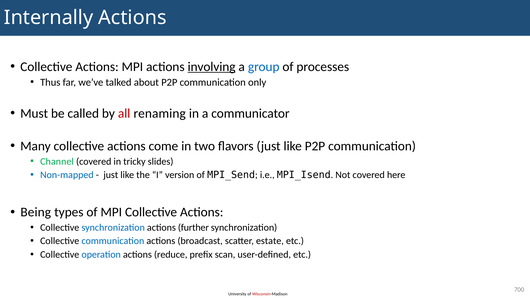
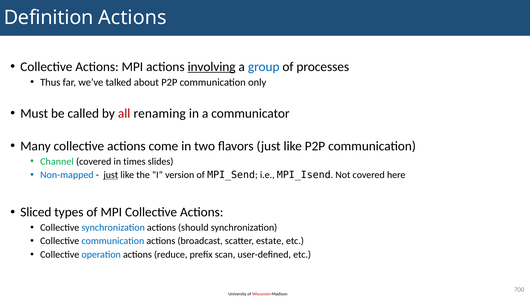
Internally: Internally -> Definition (49, 18)
tricky: tricky -> times (134, 161)
just underline: none -> present (111, 175)
Being: Being -> Sliced (36, 212)
further: further -> should (193, 228)
